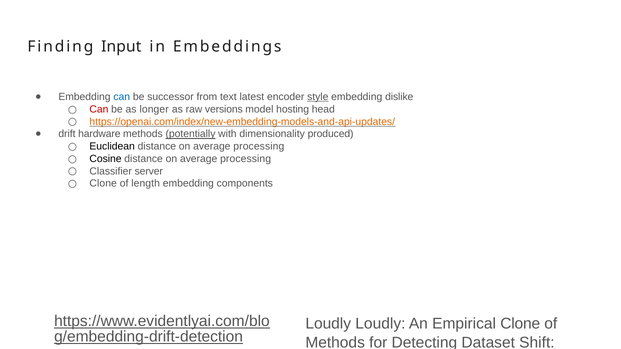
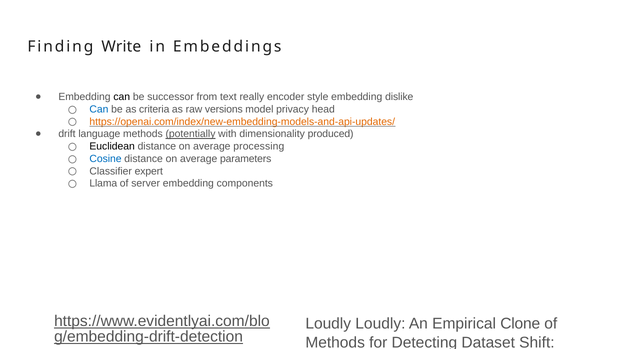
Input: Input -> Write (121, 47)
can colour: blue -> black (122, 97)
latest: latest -> really (252, 97)
style underline: present -> none (318, 97)
Can colour: red -> blue (99, 109)
longer: longer -> criteria (154, 109)
hosting: hosting -> privacy (293, 109)
hardware: hardware -> language (99, 134)
Cosine colour: black -> blue (106, 159)
processing: processing -> parameters (246, 159)
server: server -> expert (149, 171)
Clone: Clone -> Llama (103, 184)
length: length -> server (146, 184)
